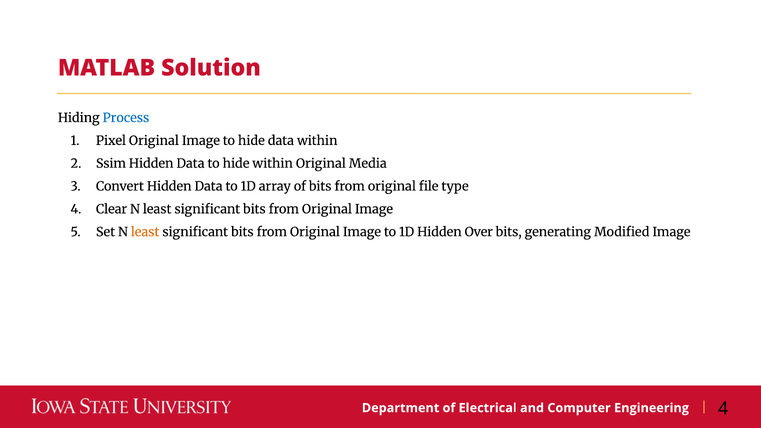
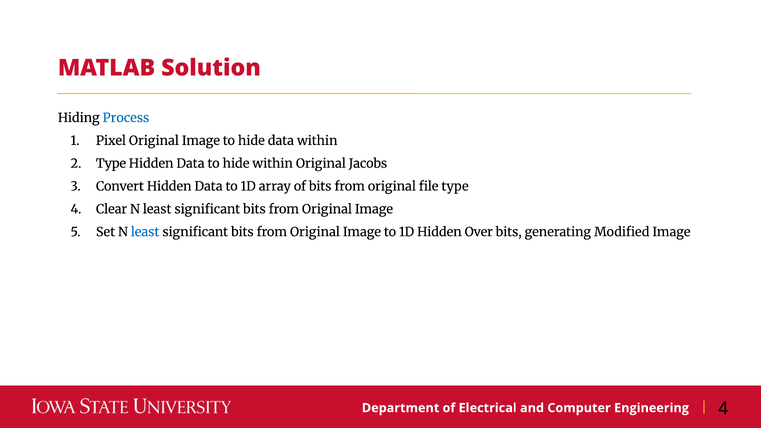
Ssim: Ssim -> Type (111, 164)
Media: Media -> Jacobs (368, 164)
least colour: orange -> blue (145, 232)
